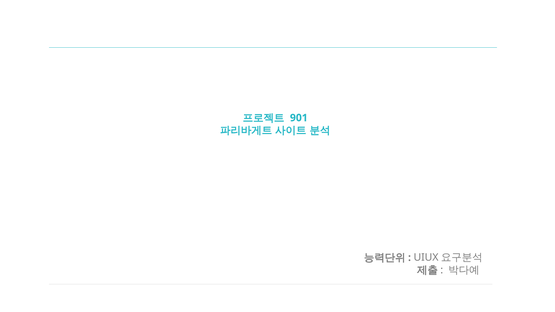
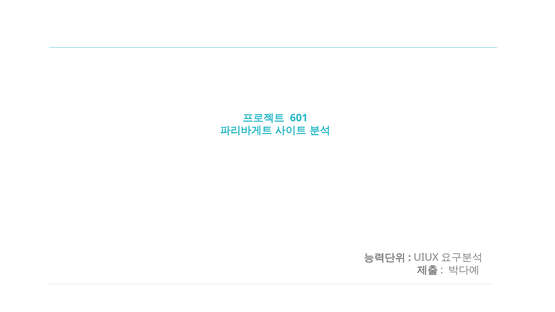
901: 901 -> 601 (299, 118)
